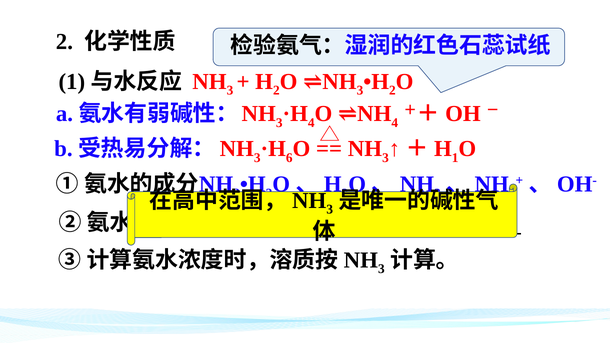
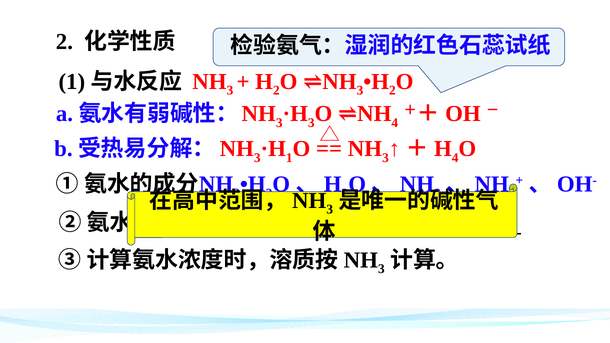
4: 4 -> 3 (311, 123)
6: 6 -> 1 (289, 158)
1: 1 -> 4 (455, 158)
